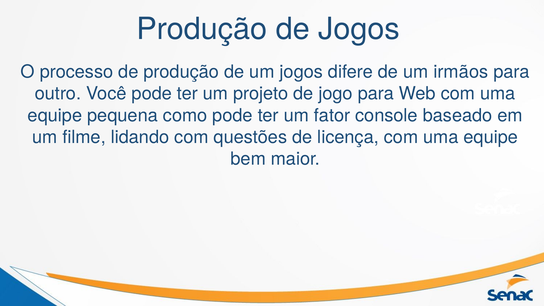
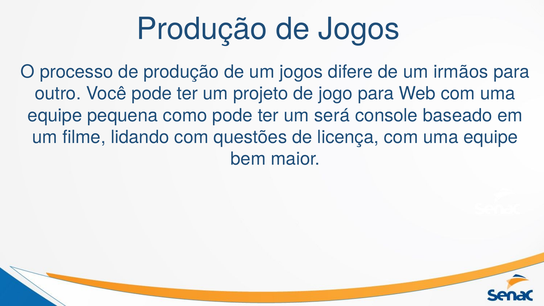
fator: fator -> será (332, 115)
